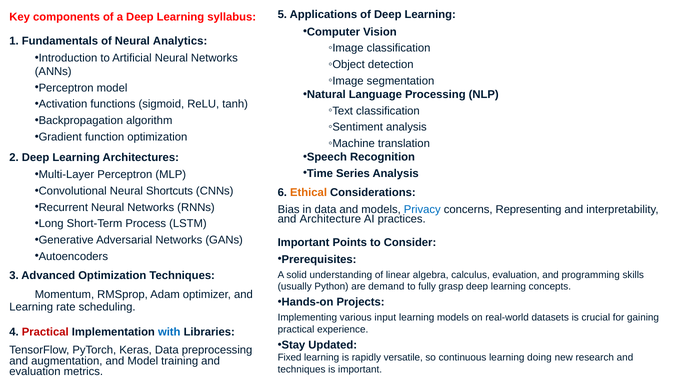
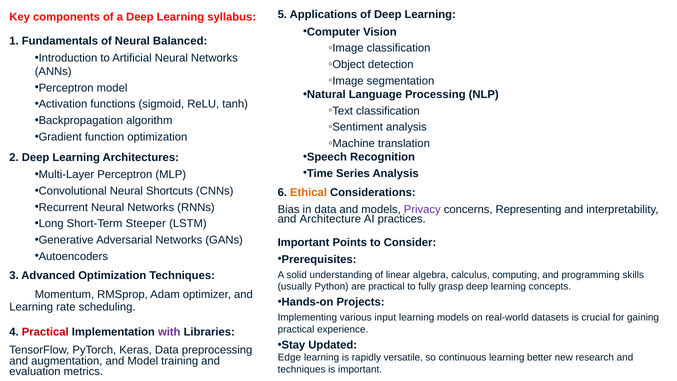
Analytics: Analytics -> Balanced (180, 41)
Privacy colour: blue -> purple (422, 209)
Process: Process -> Steeper (146, 224)
calculus evaluation: evaluation -> computing (516, 275)
are demand: demand -> practical (386, 286)
with colour: blue -> purple (169, 332)
Fixed: Fixed -> Edge (289, 358)
doing: doing -> better (540, 358)
